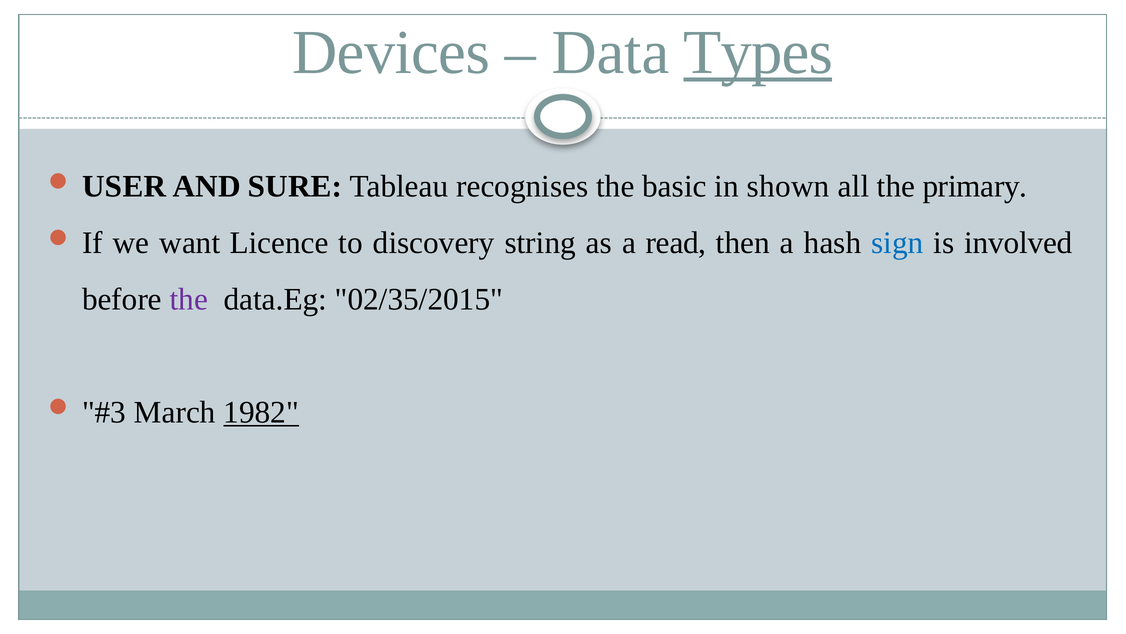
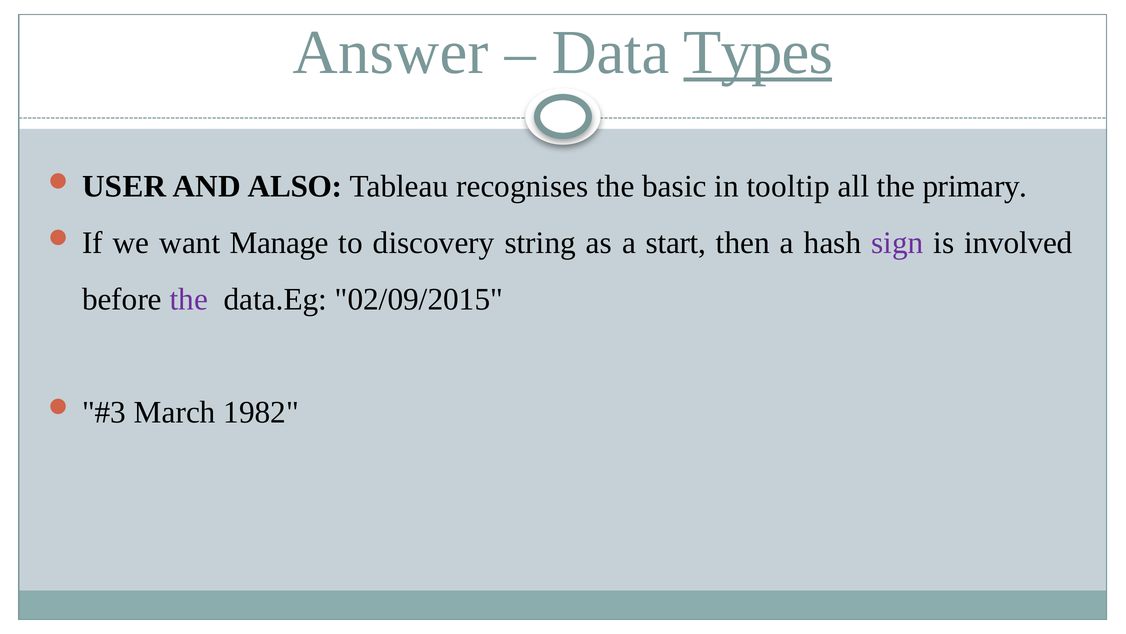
Devices: Devices -> Answer (391, 52)
SURE: SURE -> ALSO (295, 186)
shown: shown -> tooltip (788, 186)
Licence: Licence -> Manage (279, 243)
read: read -> start (676, 243)
sign colour: blue -> purple (897, 243)
02/35/2015: 02/35/2015 -> 02/09/2015 (419, 299)
1982 underline: present -> none (261, 412)
